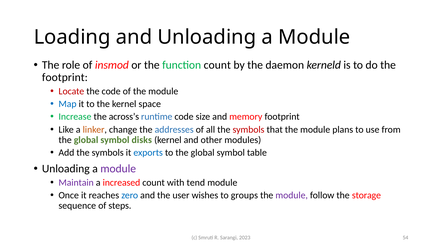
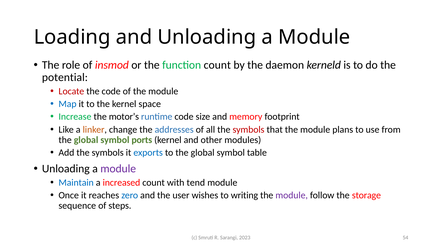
footprint: footprint -> potential (65, 77)
across’s: across’s -> motor’s (124, 117)
disks: disks -> ports (142, 140)
Maintain colour: purple -> blue (76, 182)
groups: groups -> writing (244, 195)
